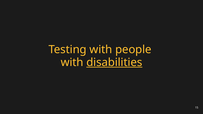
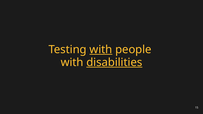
with underline: none -> present (101, 50)
